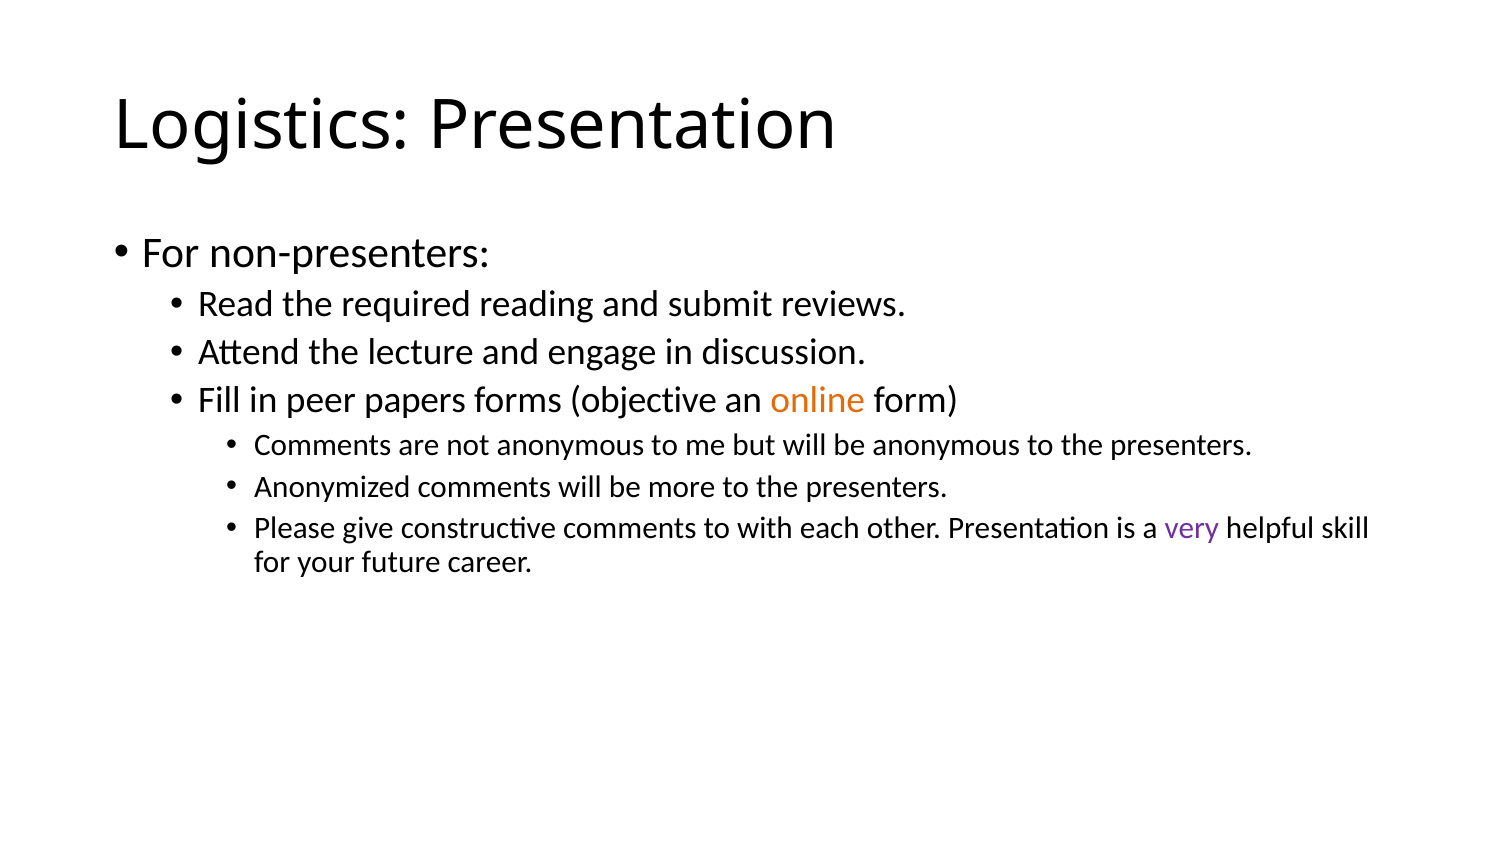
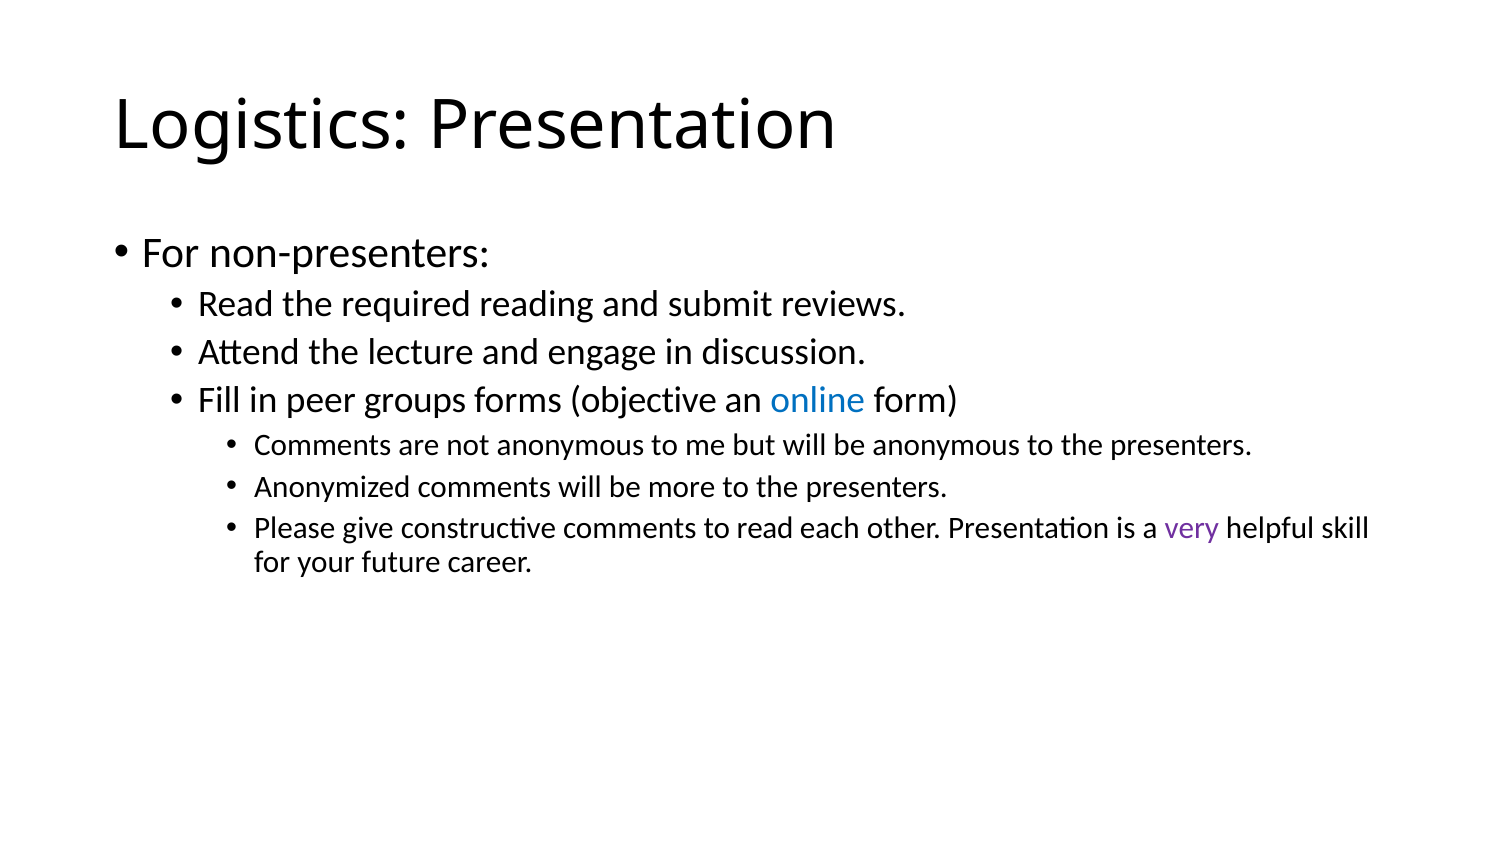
papers: papers -> groups (415, 400)
online colour: orange -> blue (818, 400)
to with: with -> read (765, 528)
